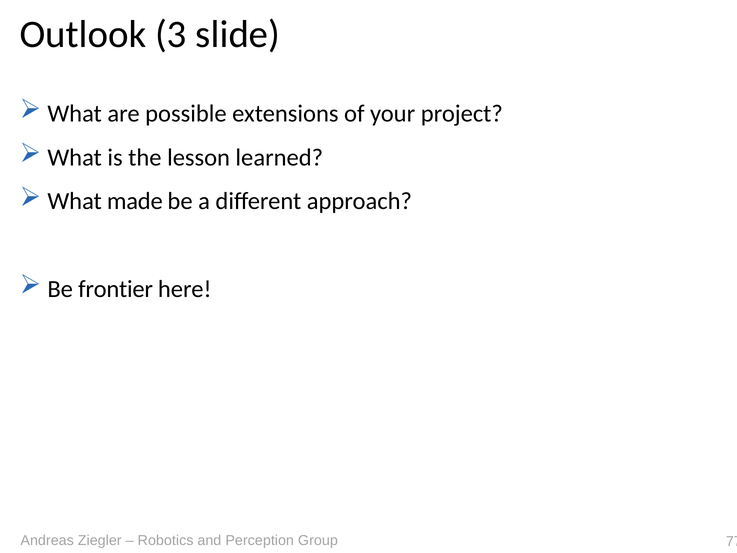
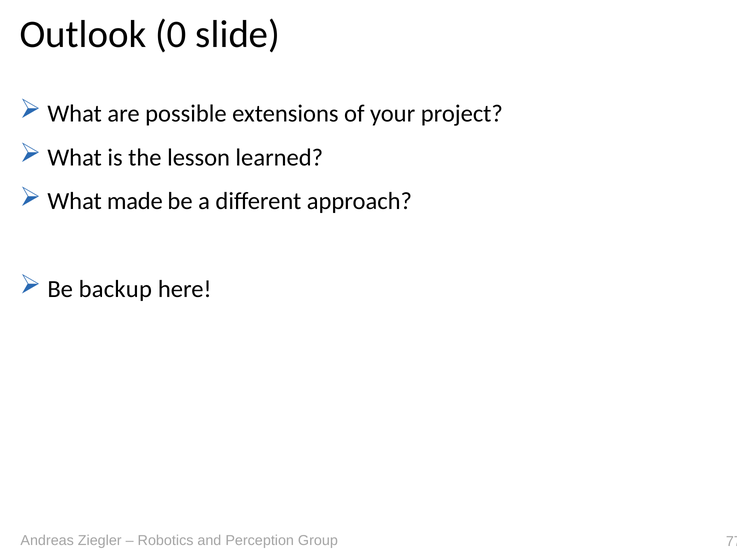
3: 3 -> 0 (171, 34)
frontier: frontier -> backup (115, 289)
